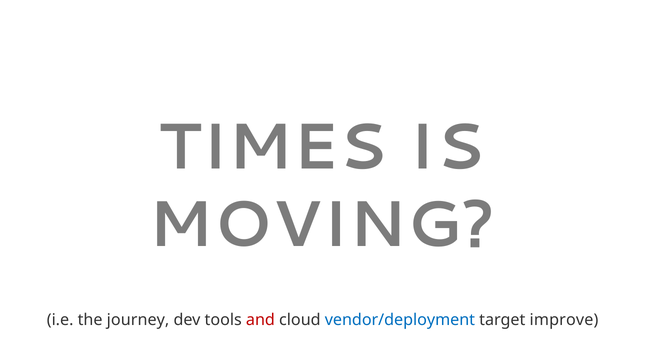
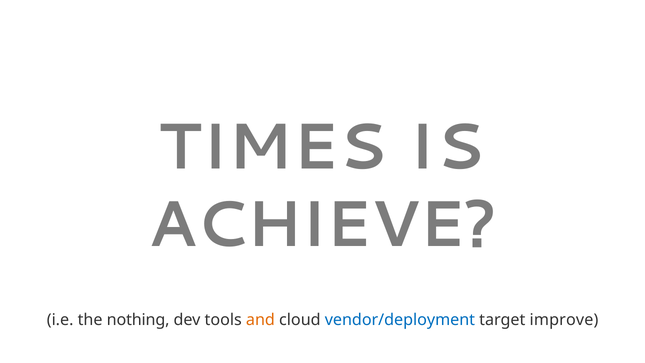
MOVING: MOVING -> ACHIEVE (323, 225)
journey: journey -> nothing (138, 320)
and colour: red -> orange (260, 320)
